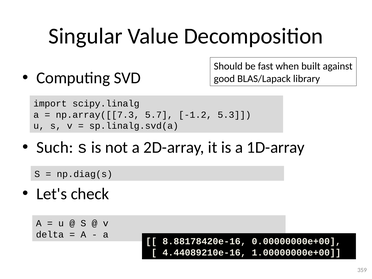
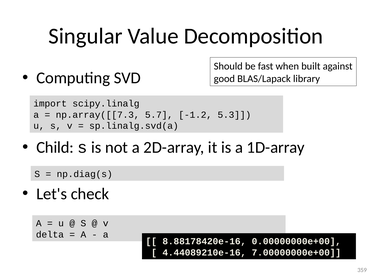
Such: Such -> Child (55, 148)
1.00000000e+00: 1.00000000e+00 -> 7.00000000e+00 (296, 252)
